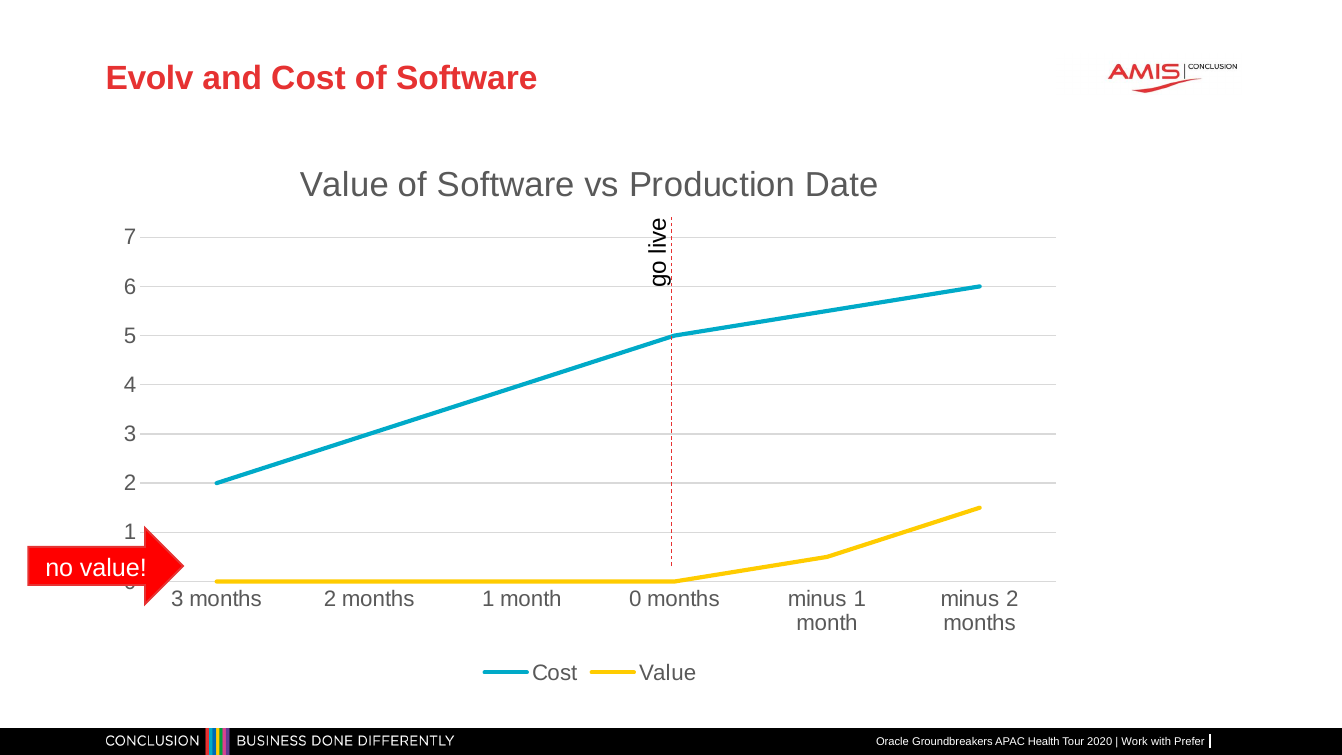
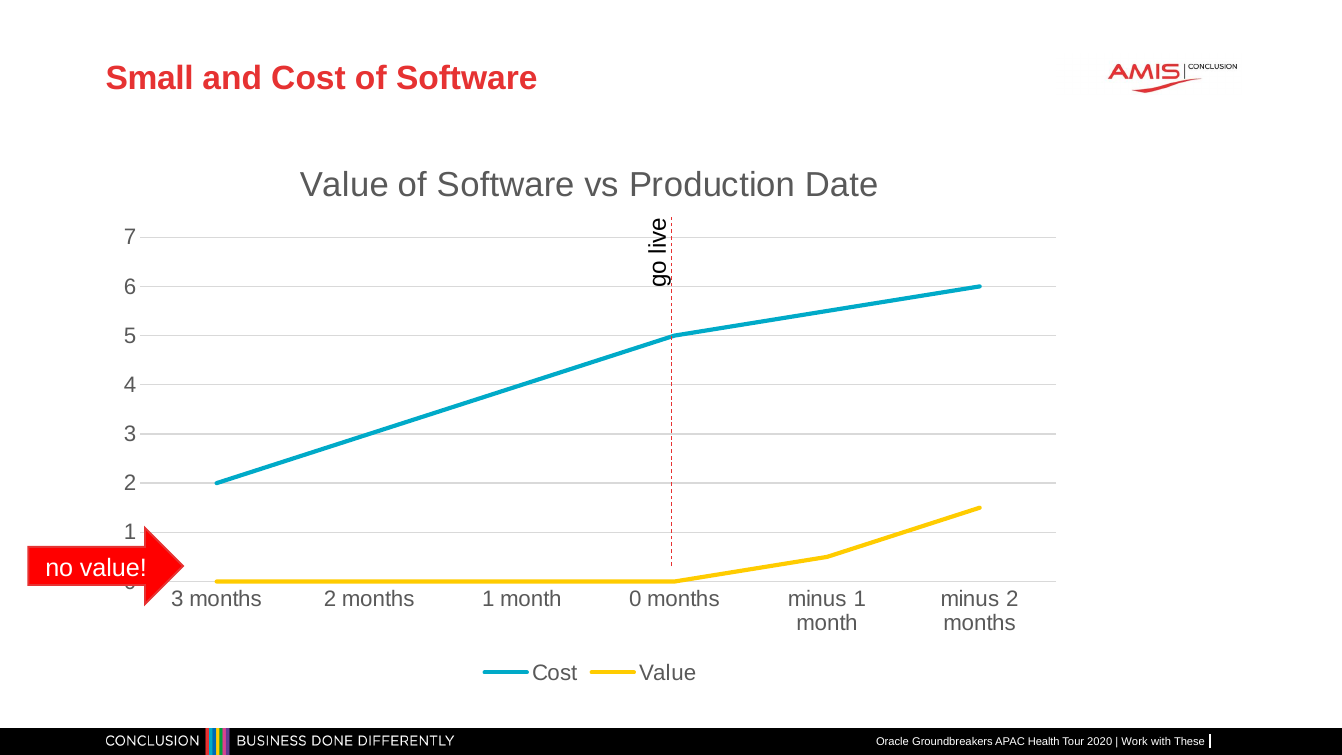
Evolv: Evolv -> Small (150, 78)
Prefer: Prefer -> These (1189, 742)
